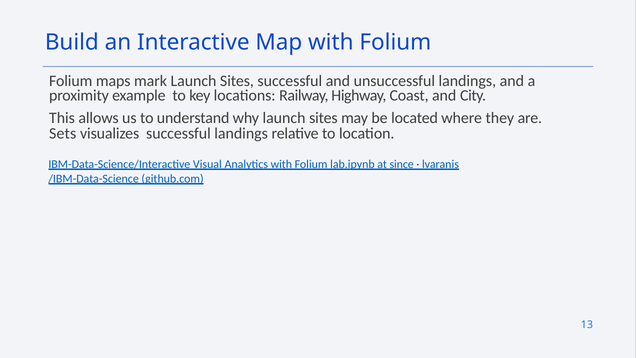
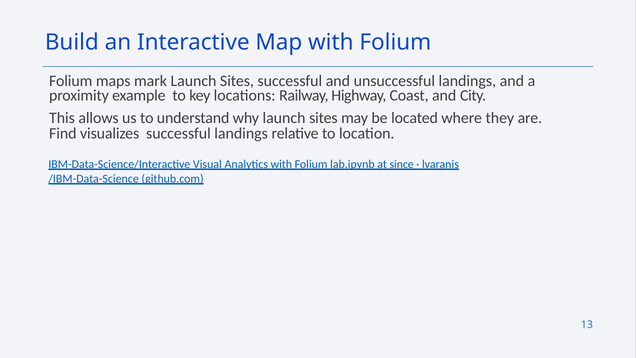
Sets: Sets -> Find (63, 133)
